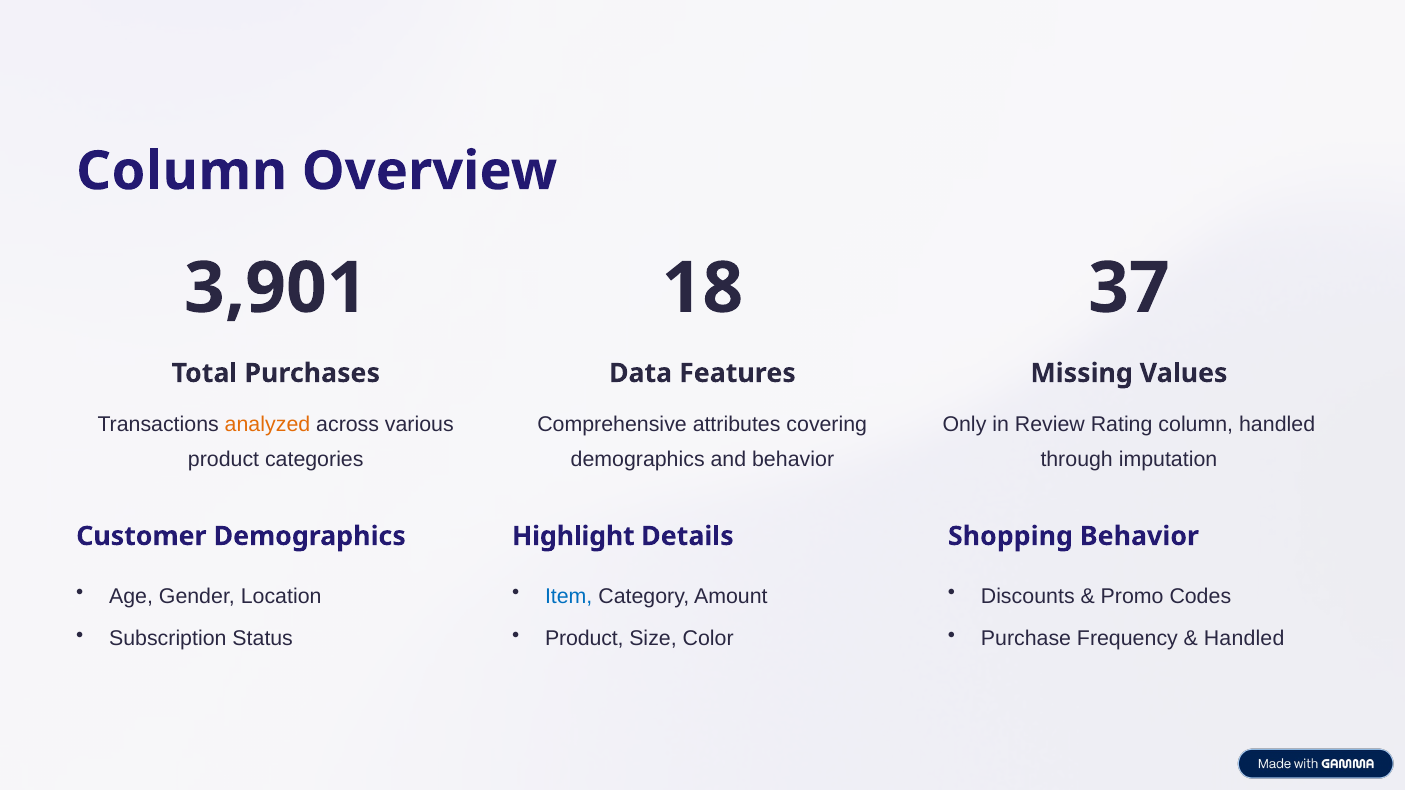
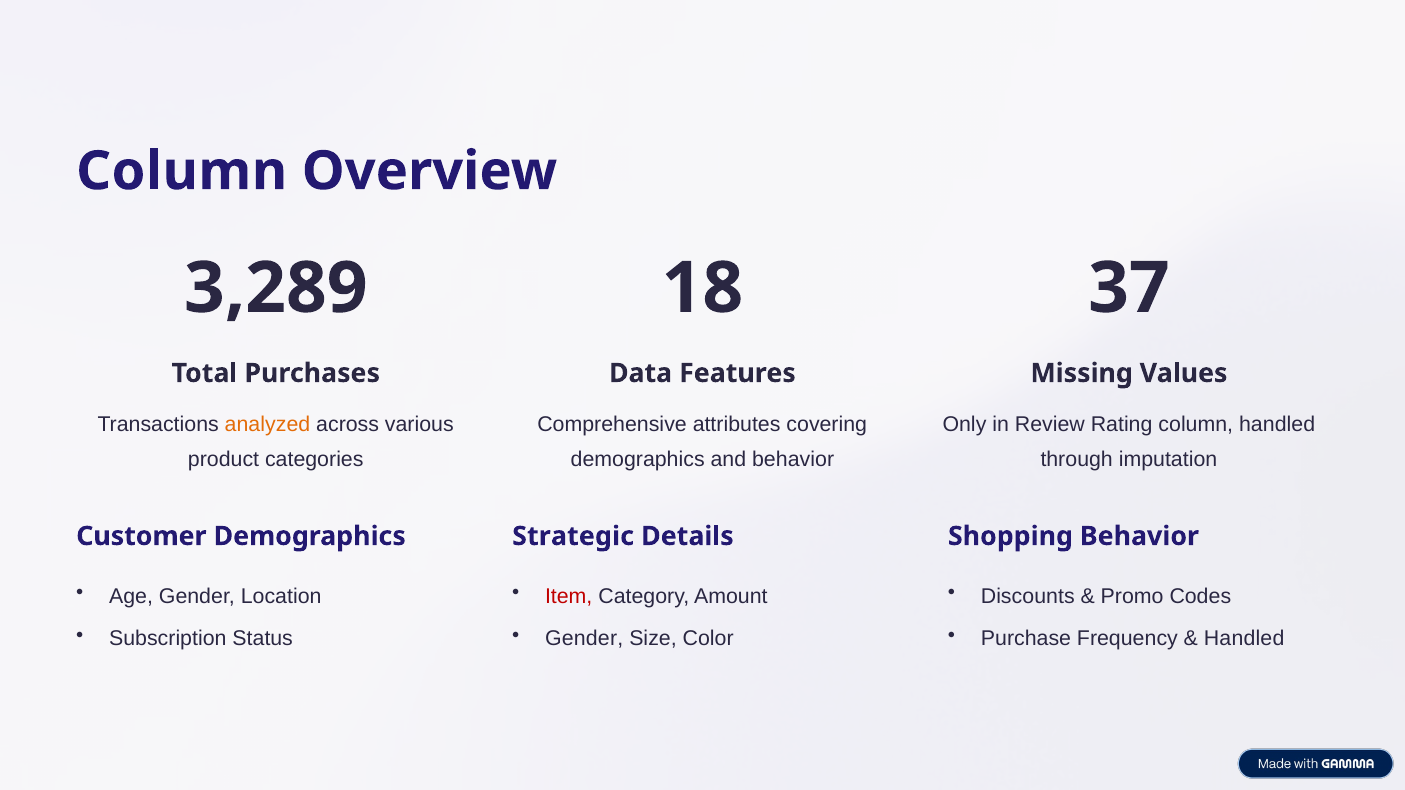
3,901: 3,901 -> 3,289 (276, 288)
Highlight: Highlight -> Strategic (573, 536)
Item colour: blue -> red (569, 596)
Product: Product -> Gender (584, 639)
